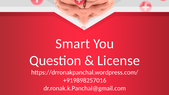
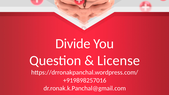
Smart: Smart -> Divide (73, 44)
